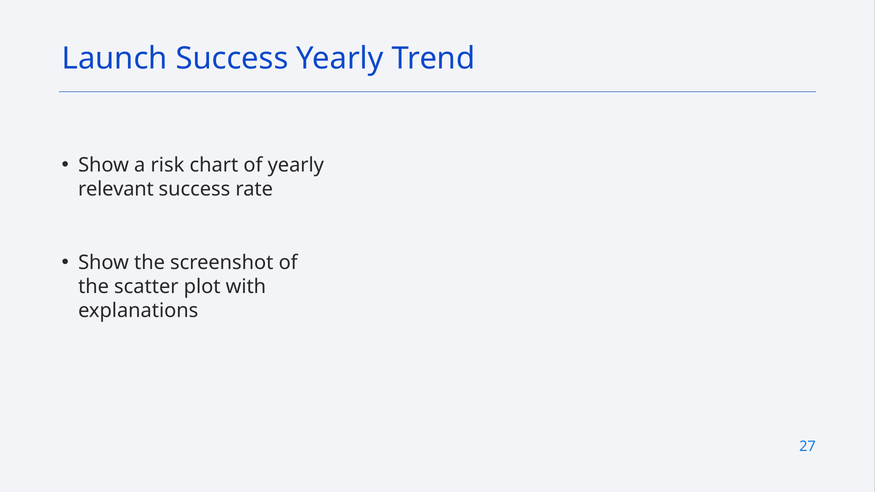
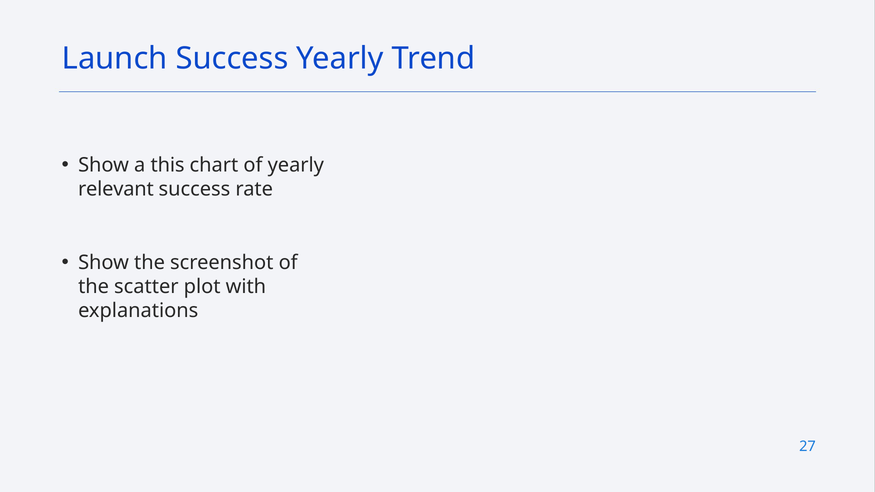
risk: risk -> this (168, 165)
